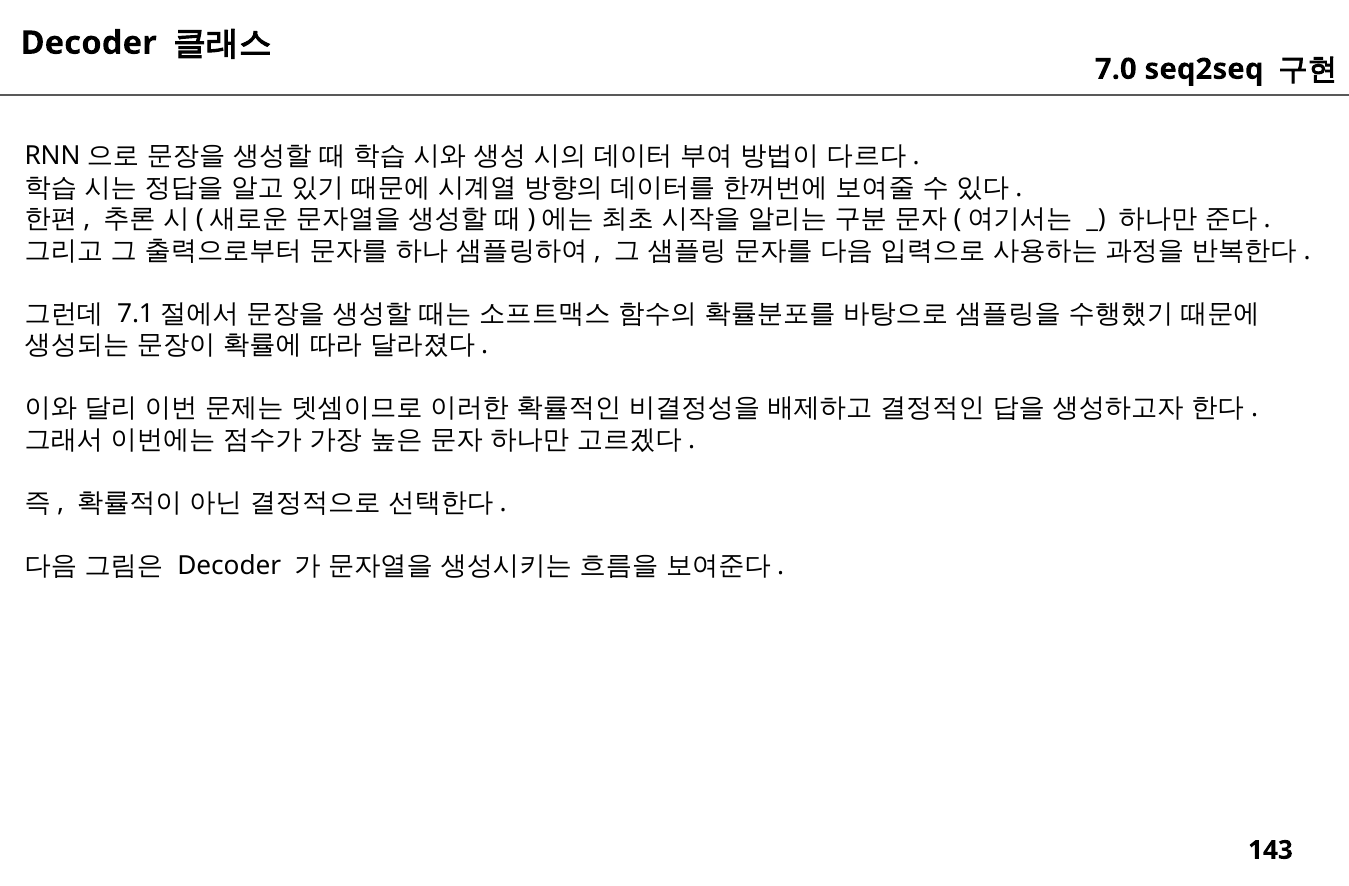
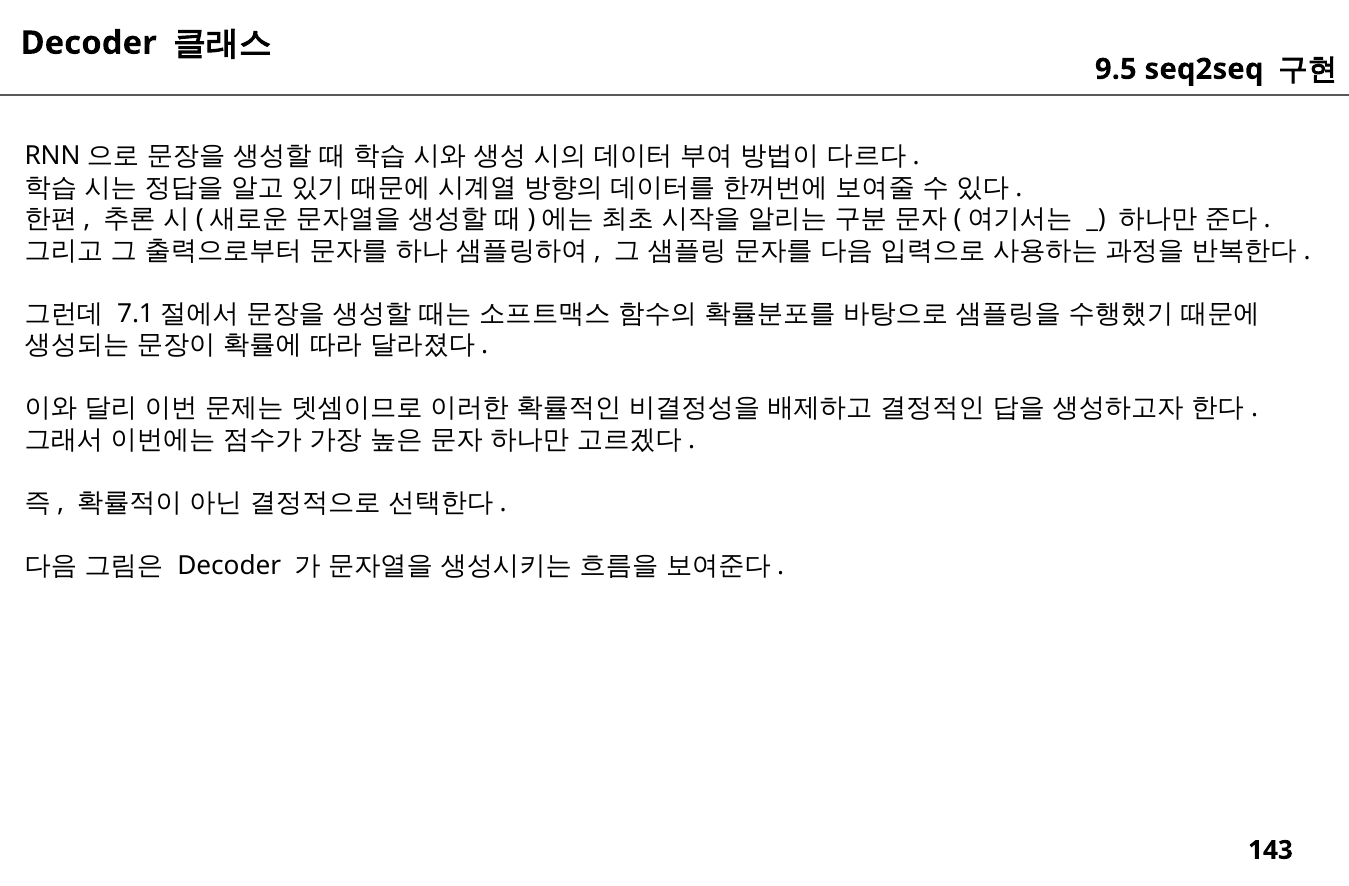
7.0: 7.0 -> 9.5 (1116, 69)
